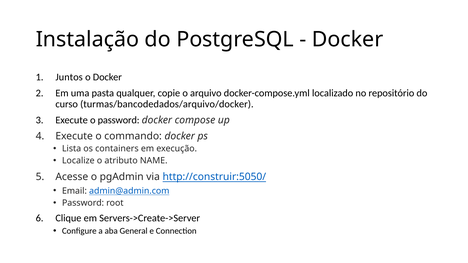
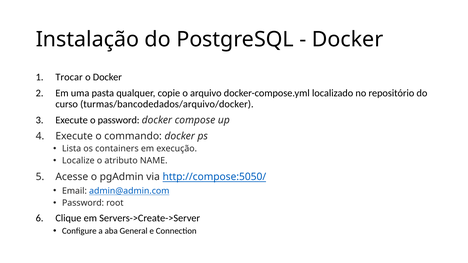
Juntos: Juntos -> Trocar (69, 77)
http://construir:5050/: http://construir:5050/ -> http://compose:5050/ (214, 177)
